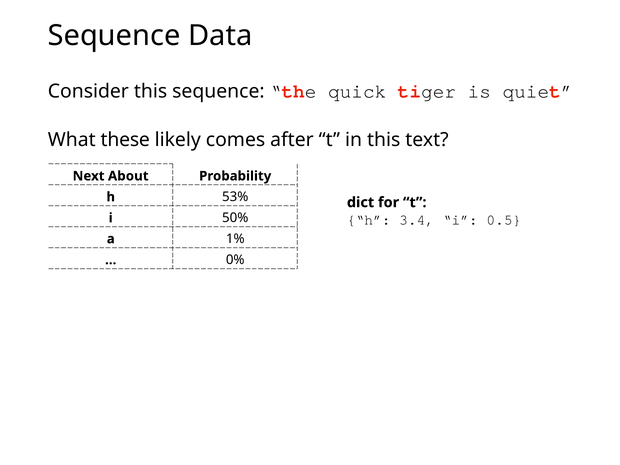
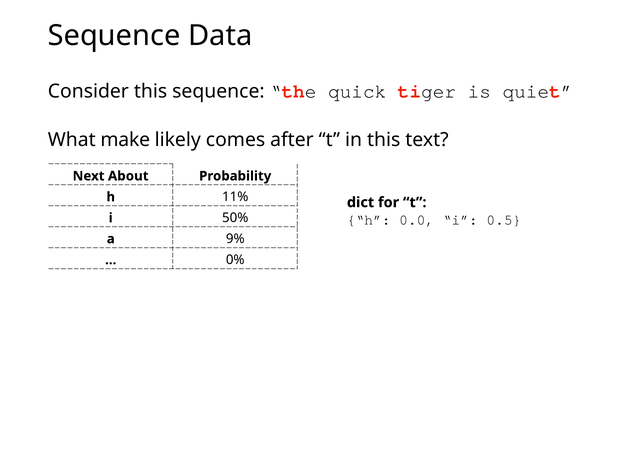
these: these -> make (125, 140)
53%: 53% -> 11% (235, 197)
3.4: 3.4 -> 0.0 (417, 220)
1%: 1% -> 9% (235, 239)
